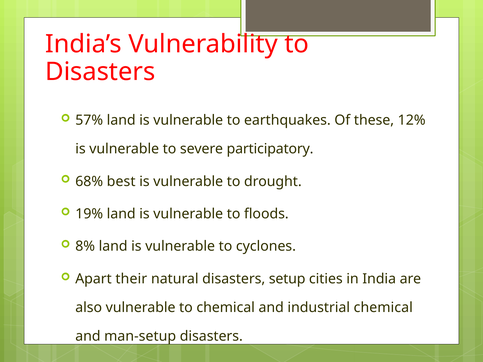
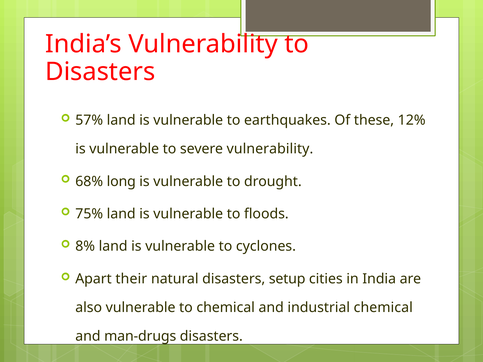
severe participatory: participatory -> vulnerability (270, 149)
best: best -> long (121, 182)
19%: 19% -> 75% (89, 214)
man-setup: man-setup -> man-drugs (140, 336)
